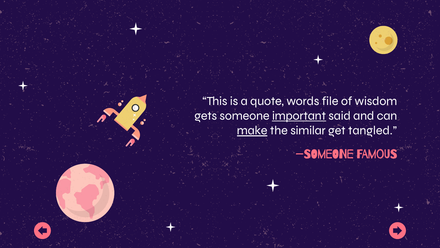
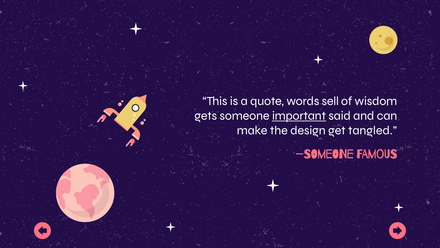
file: file -> sell (330, 101)
make underline: present -> none (252, 130)
similar: similar -> design (308, 130)
